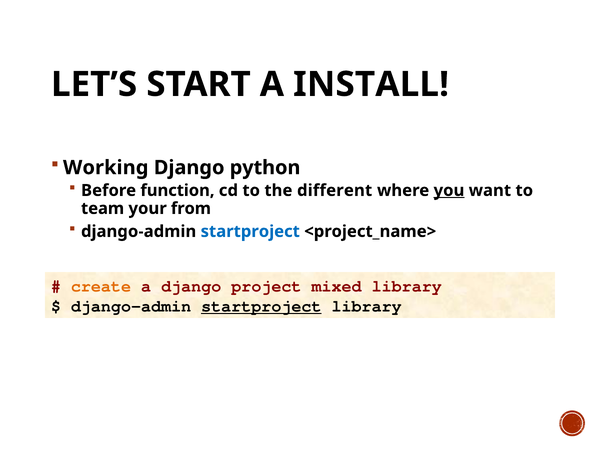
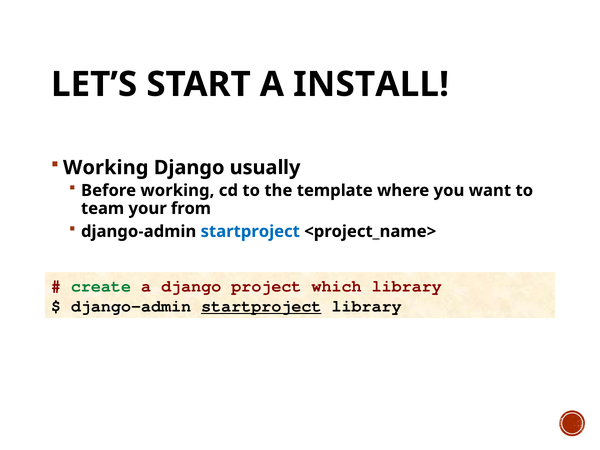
python: python -> usually (265, 168)
Before function: function -> working (177, 190)
different: different -> template (335, 190)
you underline: present -> none (449, 190)
create colour: orange -> green (101, 286)
mixed: mixed -> which (337, 286)
